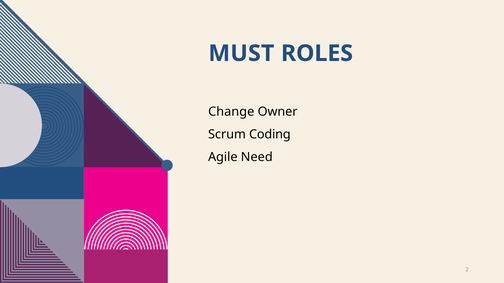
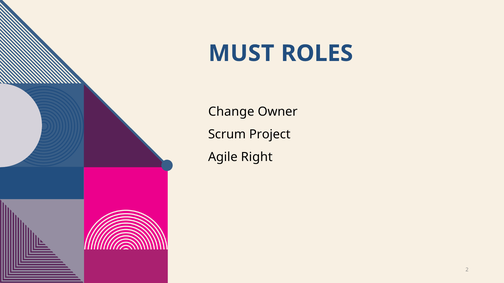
Coding: Coding -> Project (270, 135)
Need: Need -> Right (257, 157)
